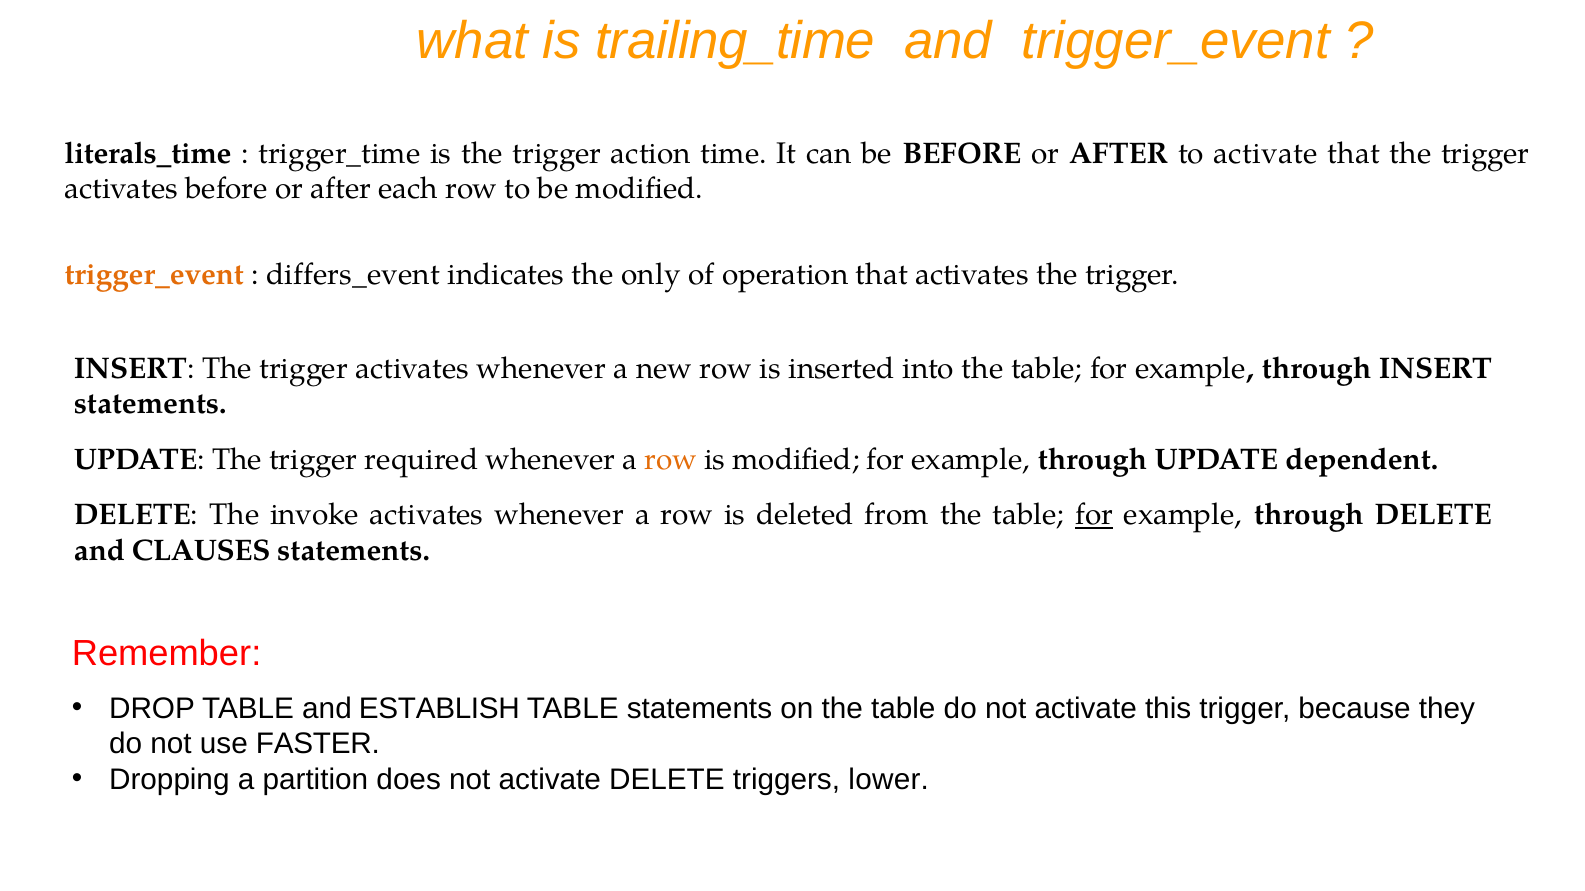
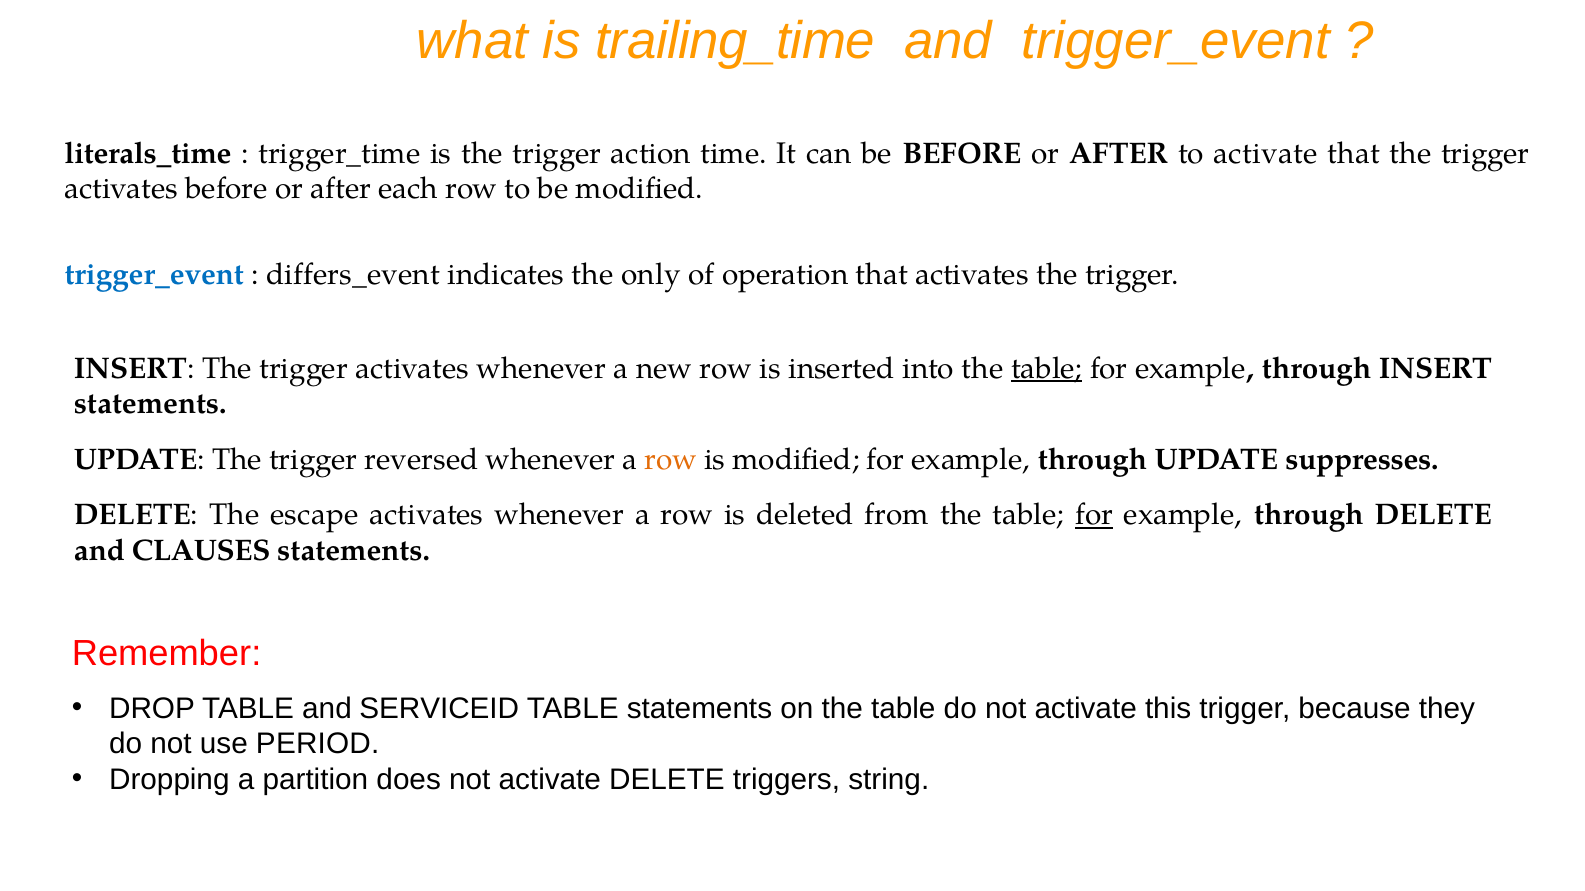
trigger_event colour: orange -> blue (154, 275)
table underline: none -> present (1047, 369)
required: required -> reversed (422, 460)
dependent: dependent -> suppresses (1362, 460)
invoke: invoke -> escape (314, 515)
ESTABLISH: ESTABLISH -> SERVICEID (439, 709)
FASTER: FASTER -> PERIOD (318, 744)
lower: lower -> string (889, 780)
